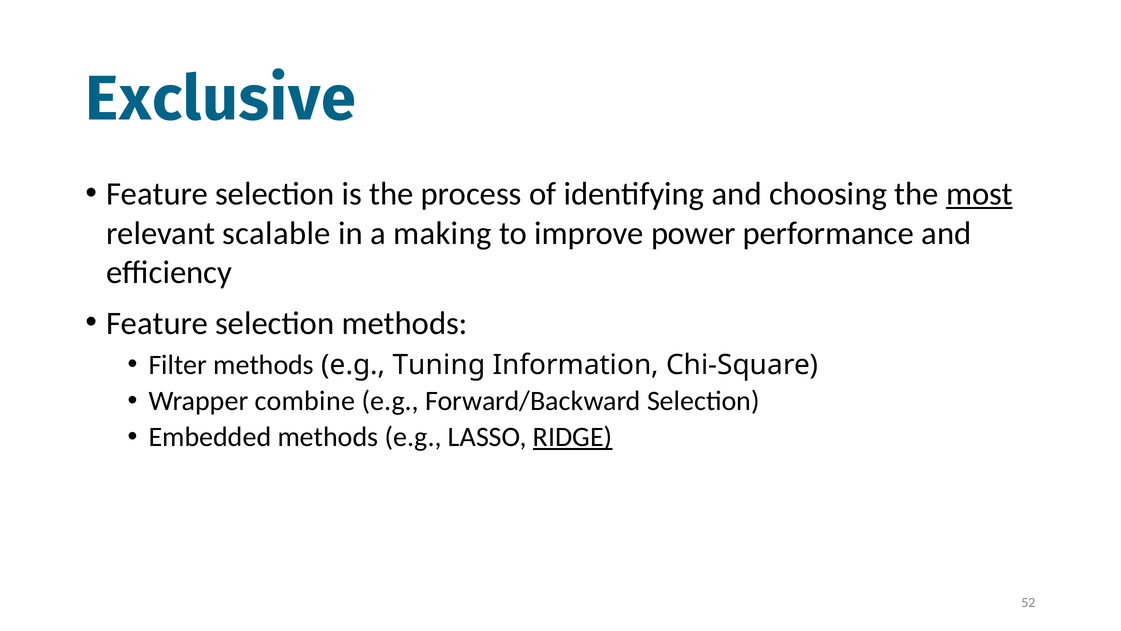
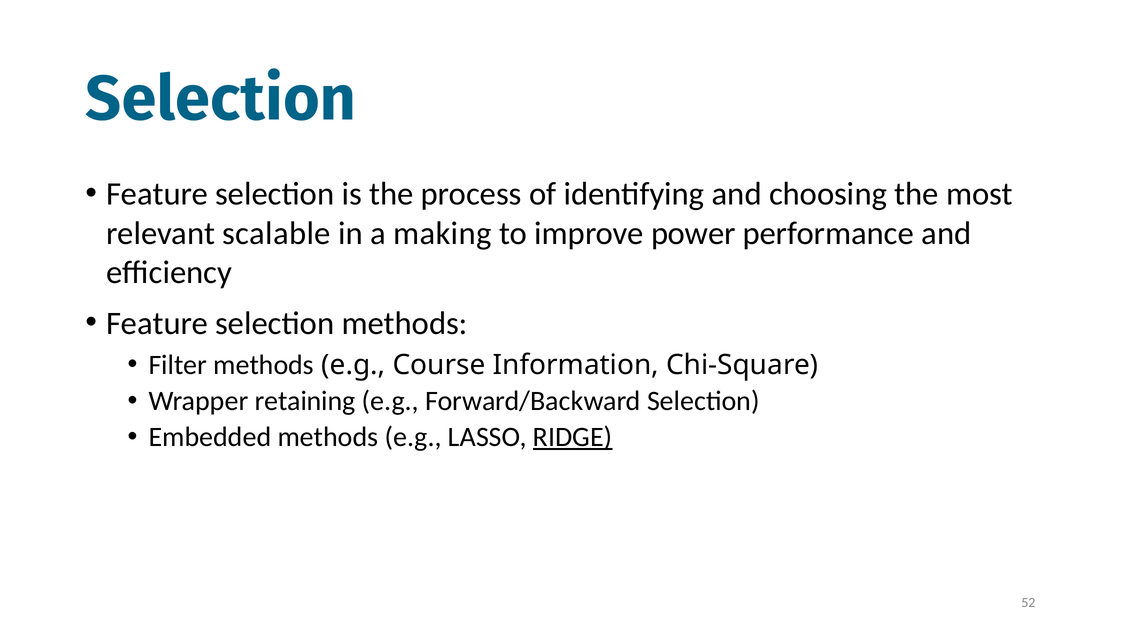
Exclusive: Exclusive -> Selection (221, 99)
most underline: present -> none (979, 194)
Tuning: Tuning -> Course (439, 365)
combine: combine -> retaining (305, 401)
